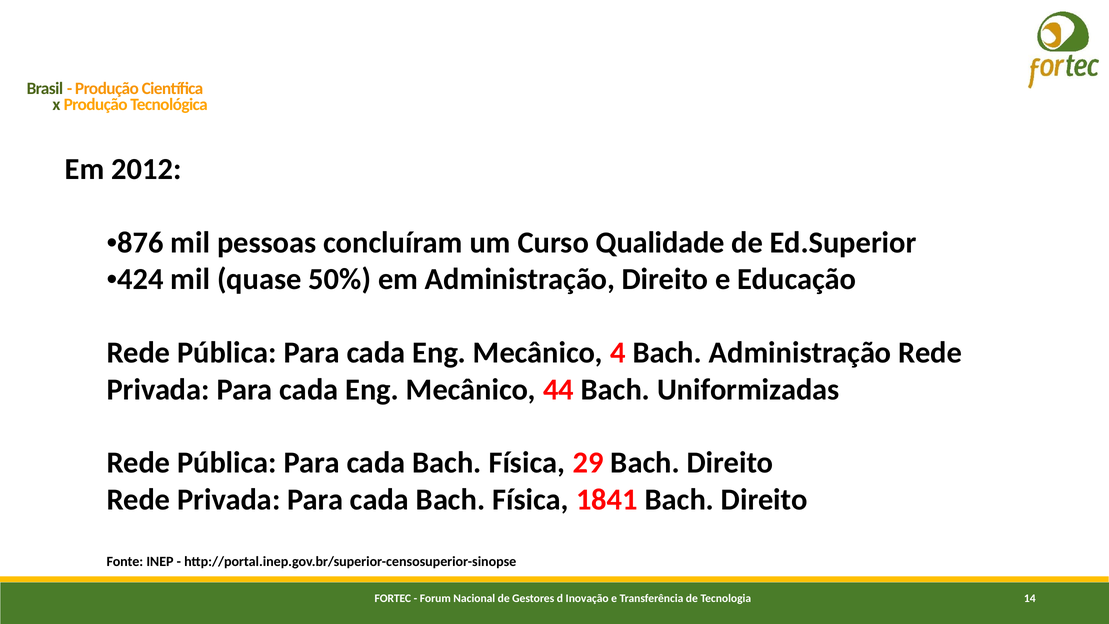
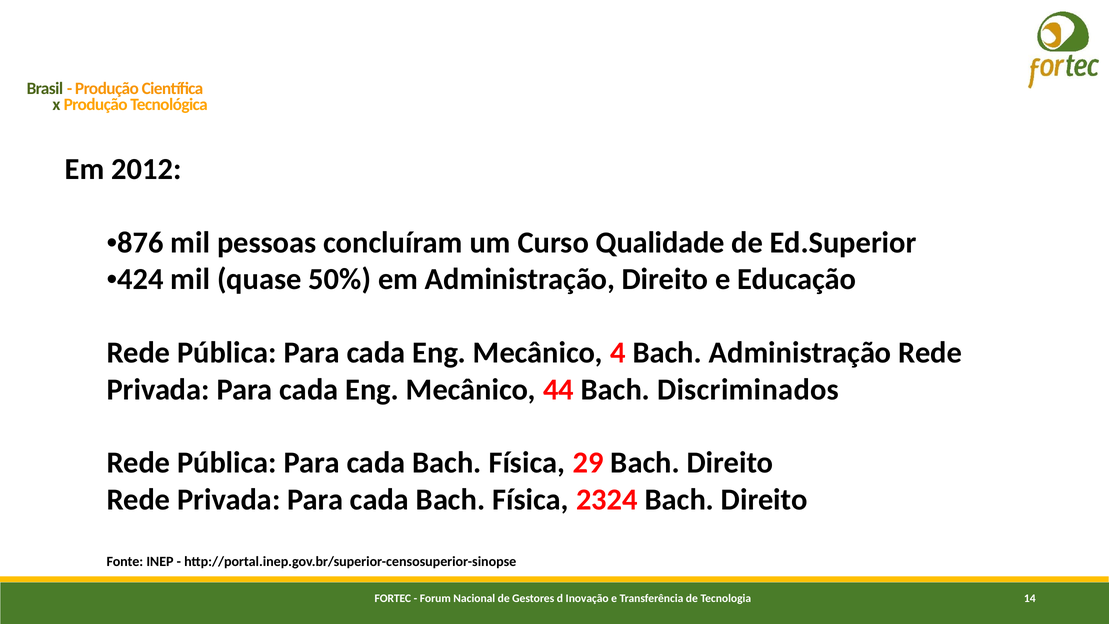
Uniformizadas: Uniformizadas -> Discriminados (748, 389)
1841: 1841 -> 2324 (607, 499)
